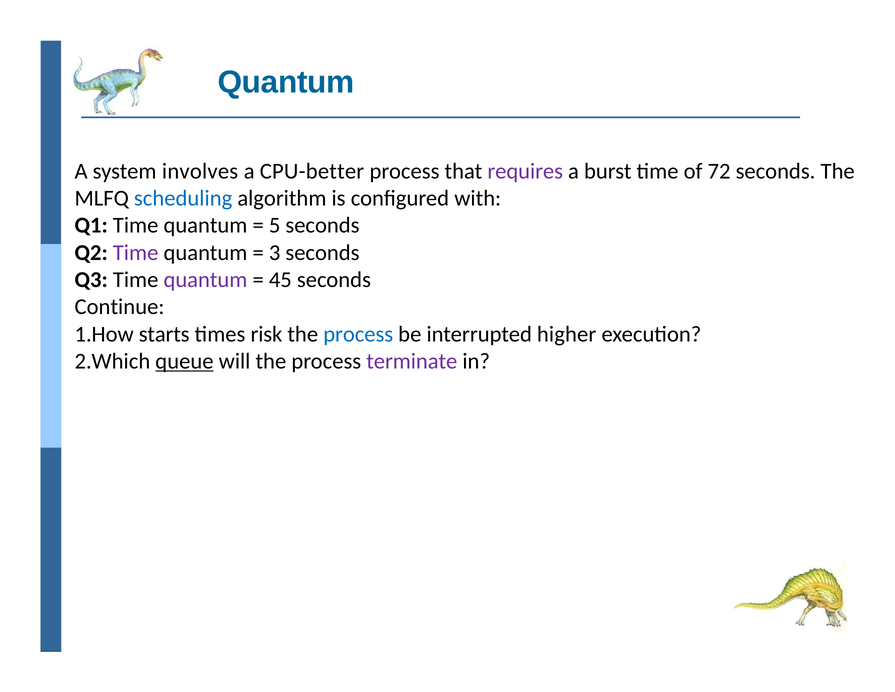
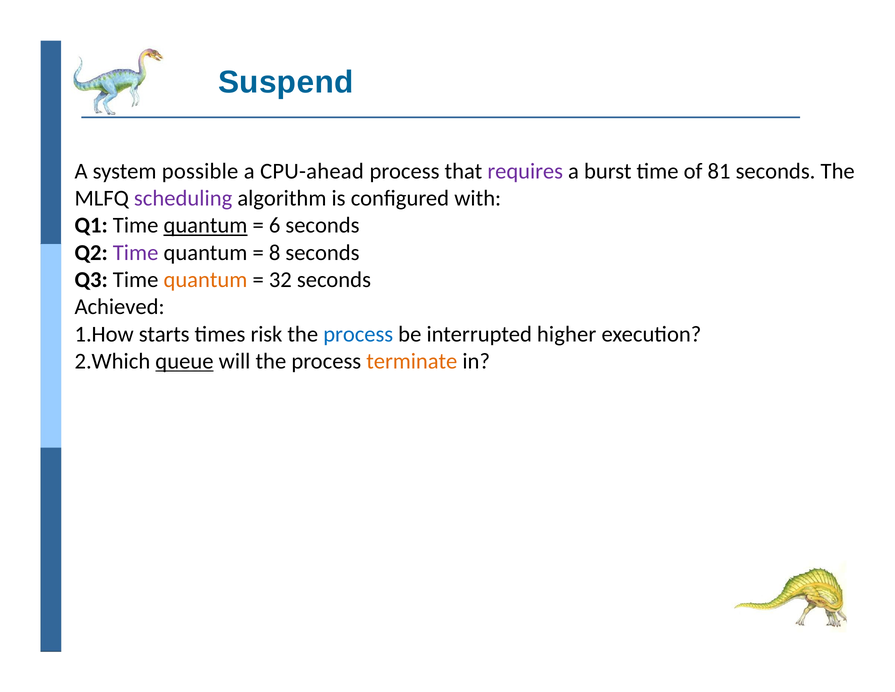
Quantum: Quantum -> Suspend (286, 82)
involves: involves -> possible (200, 171)
CPU-better: CPU-better -> CPU-ahead (312, 171)
72: 72 -> 81 (719, 171)
scheduling colour: blue -> purple (183, 198)
quantum underline: none -> present (205, 225)
5: 5 -> 6 (275, 225)
3: 3 -> 8 (275, 252)
quantum colour: purple -> orange (205, 280)
45: 45 -> 32 (280, 280)
Continue: Continue -> Achieved (120, 307)
terminate colour: purple -> orange (412, 361)
